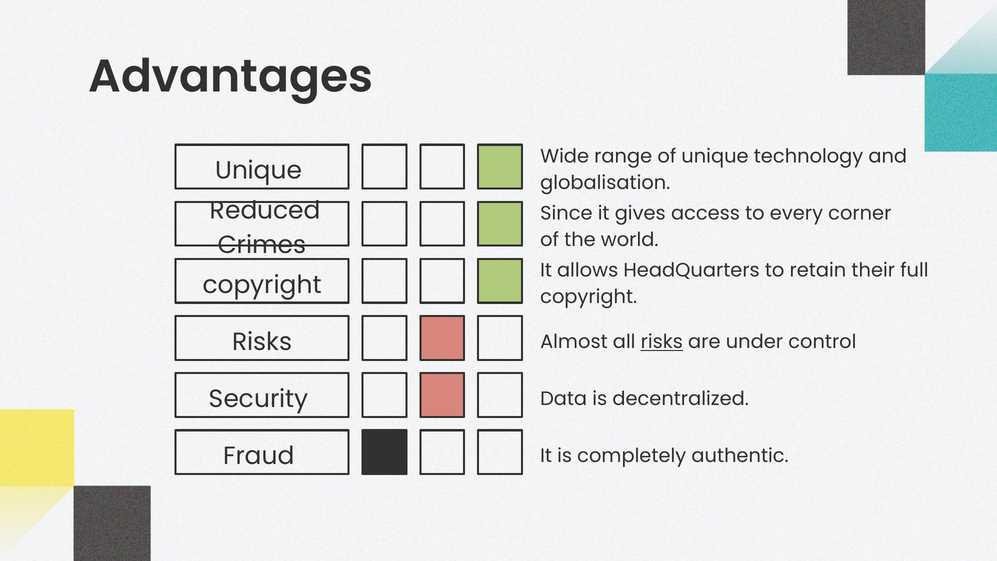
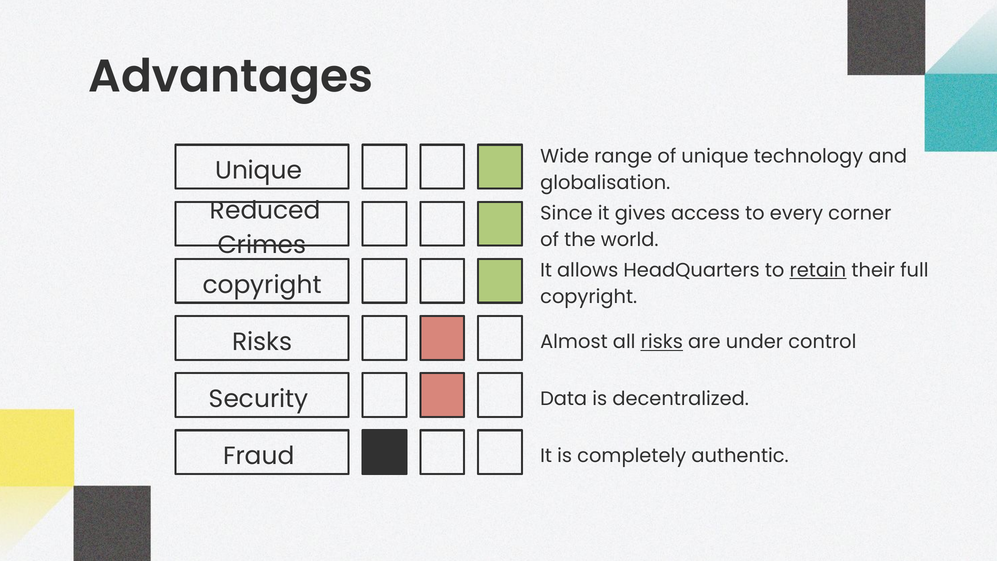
retain underline: none -> present (818, 270)
